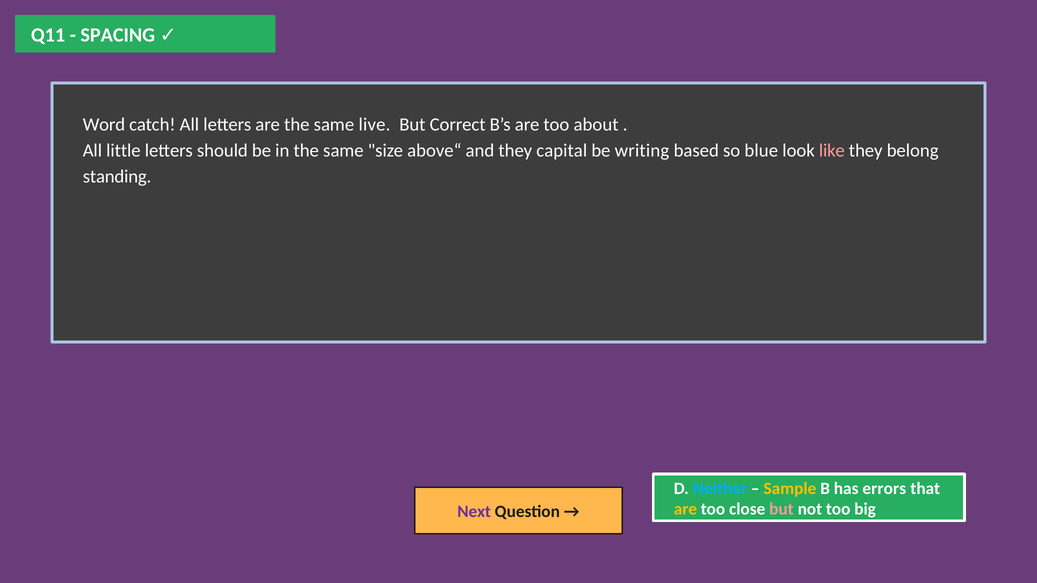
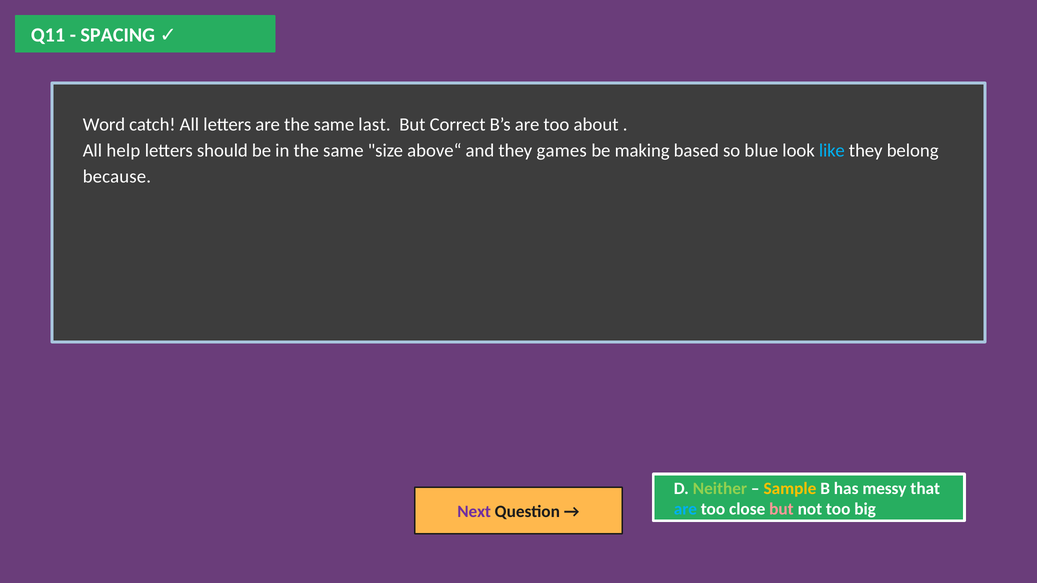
live: live -> last (375, 125)
little: little -> help (123, 151)
capital: capital -> games (562, 151)
writing: writing -> making (642, 151)
like colour: pink -> light blue (832, 151)
standing: standing -> because (117, 177)
Neither colour: light blue -> light green (720, 489)
errors: errors -> messy (884, 489)
are colour: yellow -> light blue (685, 509)
